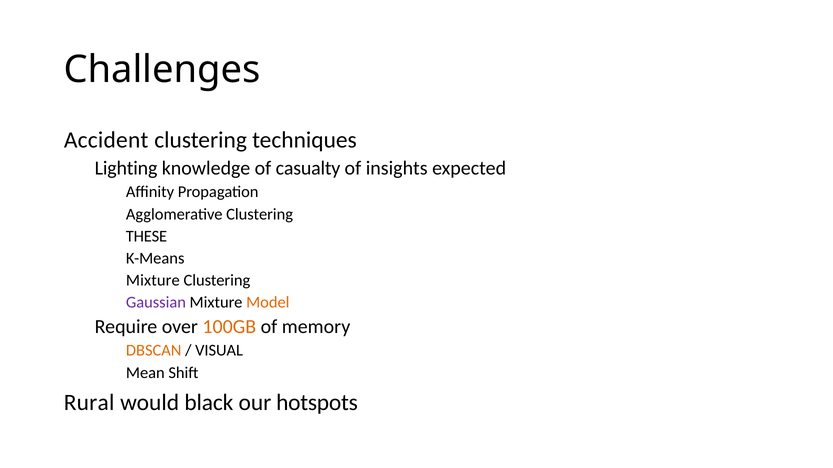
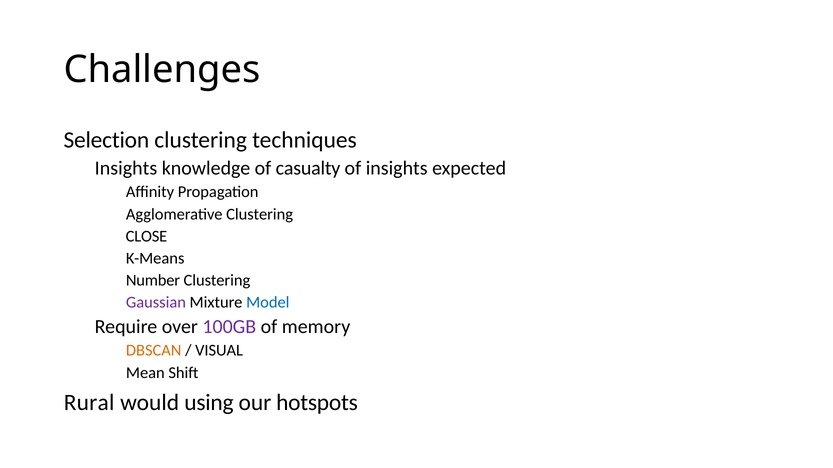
Accident: Accident -> Selection (106, 140)
Lighting: Lighting -> Insights (126, 168)
THESE: THESE -> CLOSE (146, 236)
Mixture: Mixture -> Number (153, 281)
Model colour: orange -> blue (268, 303)
100GB colour: orange -> purple (229, 327)
black: black -> using (209, 403)
